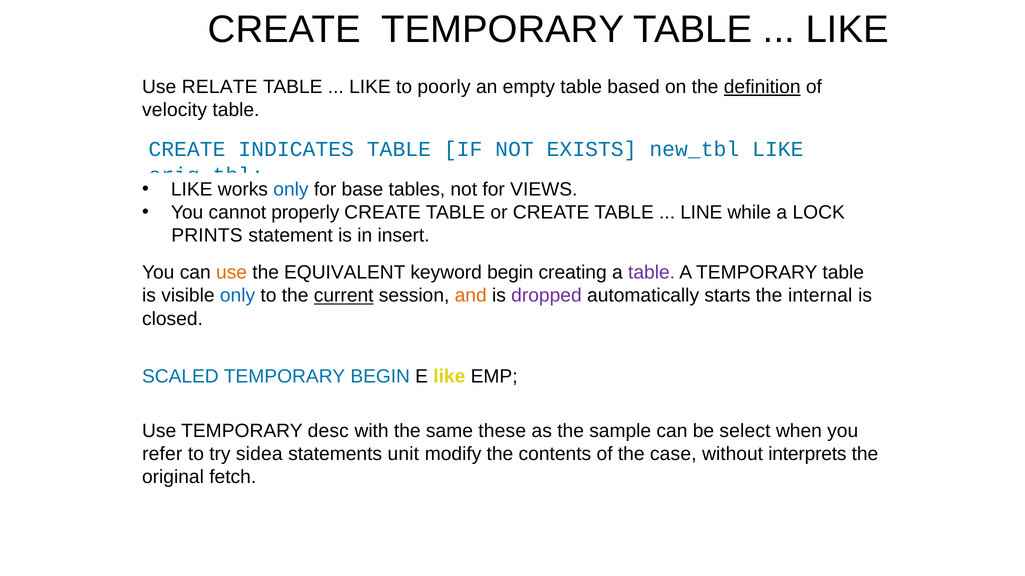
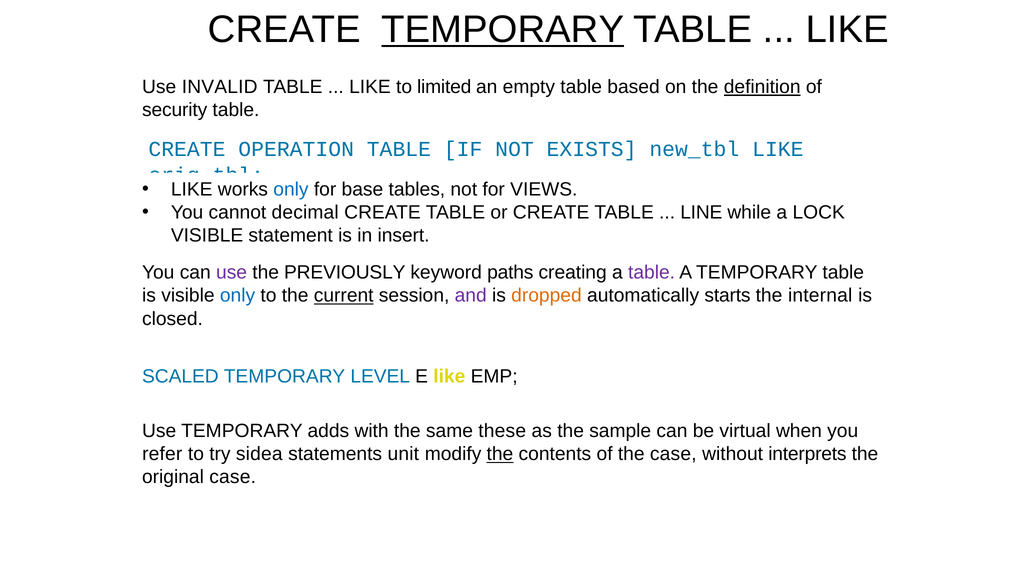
TEMPORARY underline: none -> present (503, 30)
RELATE: RELATE -> INVALID (220, 87)
poorly: poorly -> limited (444, 87)
velocity: velocity -> security (175, 110)
INDICATES: INDICATES -> OPERATION (296, 150)
properly: properly -> decimal (305, 213)
PRINTS: PRINTS -> VISIBLE (207, 236)
use colour: orange -> purple (232, 273)
EQUIVALENT: EQUIVALENT -> PREVIOUSLY (345, 273)
keyword begin: begin -> paths (510, 273)
and colour: orange -> purple (471, 296)
dropped colour: purple -> orange (546, 296)
TEMPORARY BEGIN: BEGIN -> LEVEL (380, 377)
desc: desc -> adds (328, 432)
select: select -> virtual (745, 432)
the underline: none -> present (500, 455)
original fetch: fetch -> case (233, 478)
